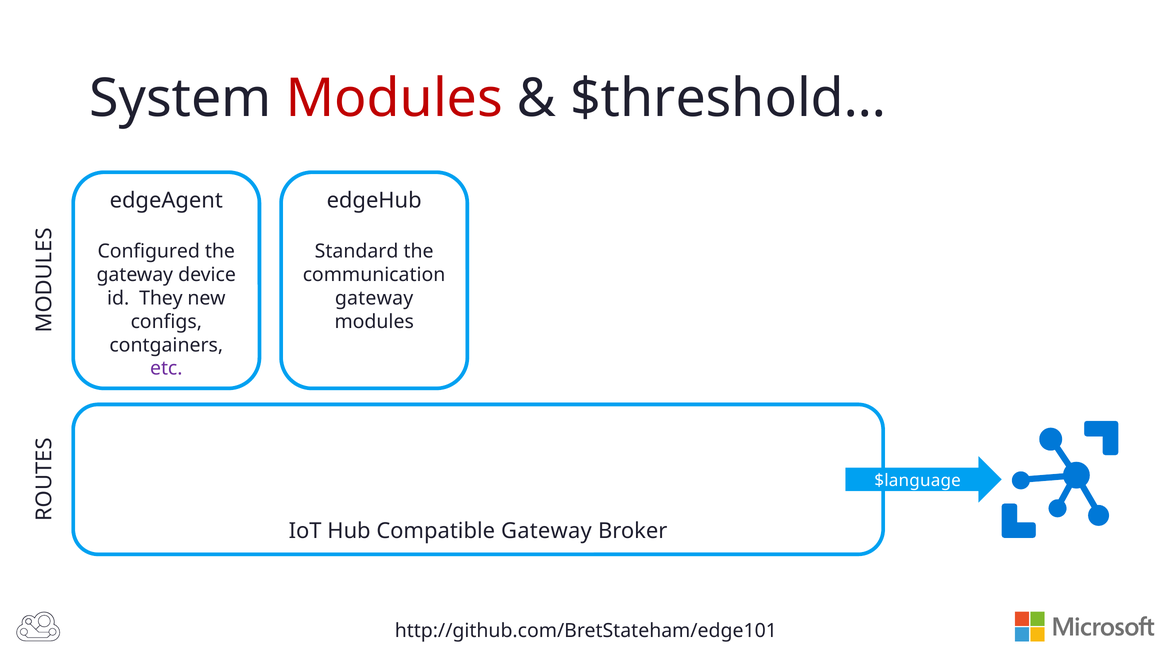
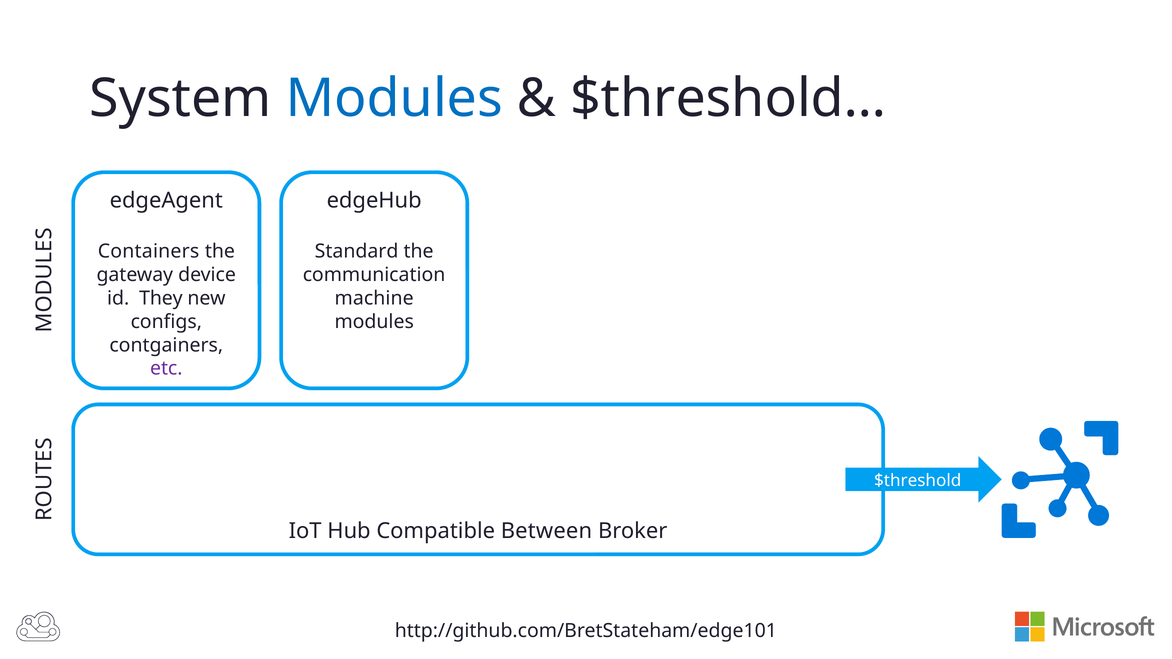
Modules colour: red -> blue (394, 98)
Configured: Configured -> Containers (149, 252)
gateway: gateway -> machine (374, 298)
$language: $language -> $threshold (918, 481)
Compatible Gateway: Gateway -> Between (546, 531)
